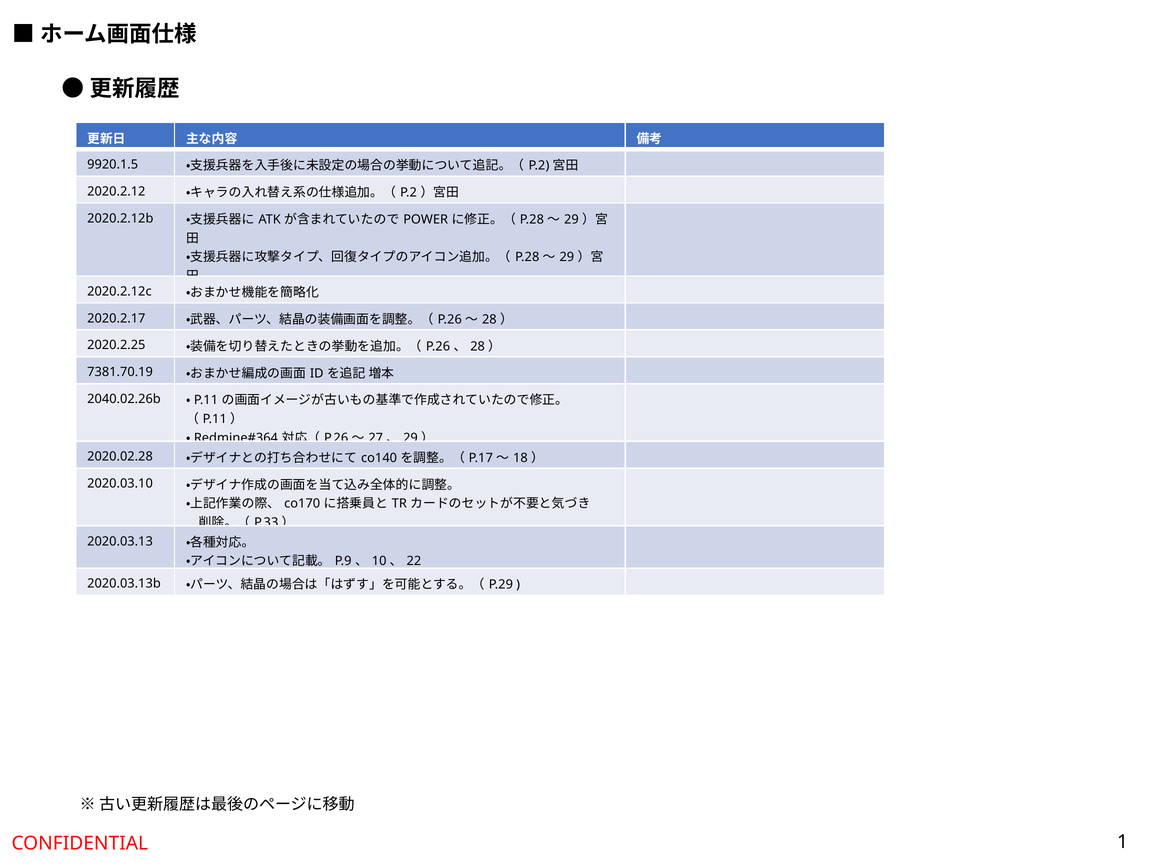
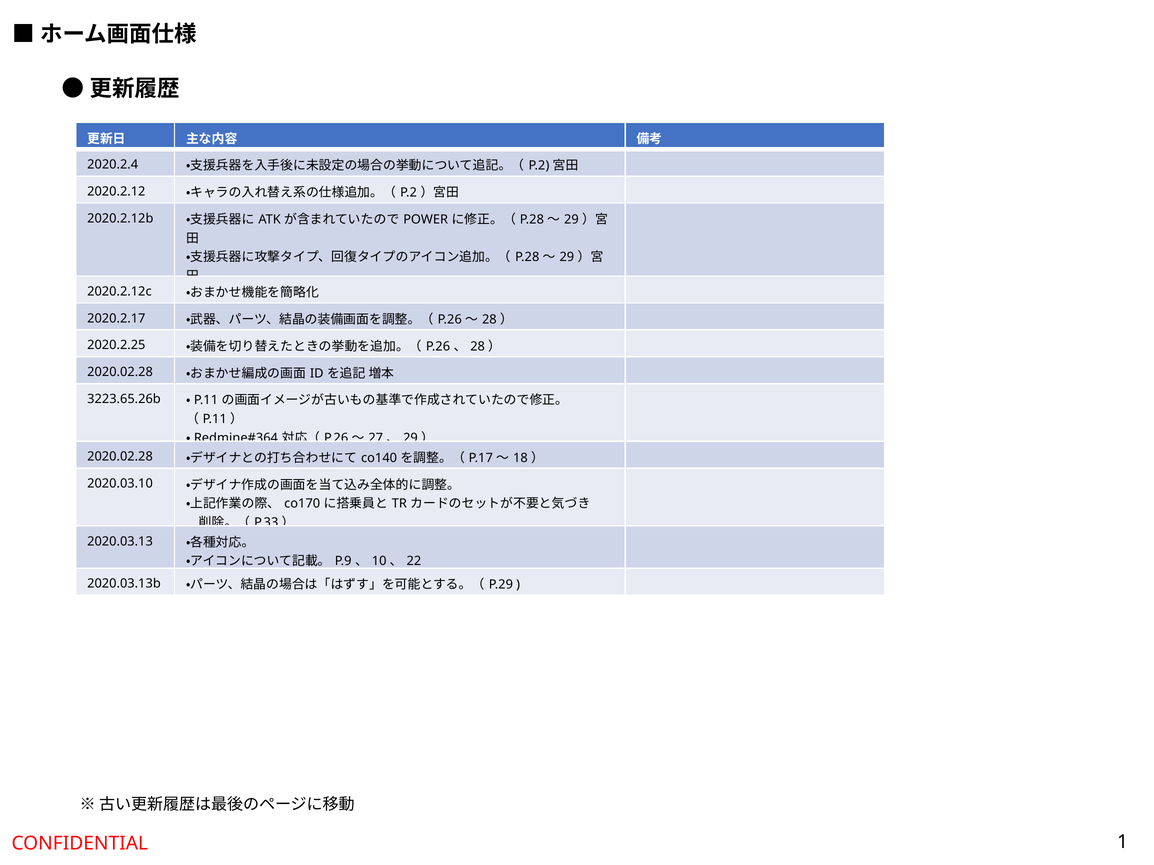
9920.1.5: 9920.1.5 -> 2020.2.4 (113, 165)
7381.70.19: 7381.70.19 -> 2020.02.28 (120, 372)
2040.02.26b: 2040.02.26b -> 3223.65.26b (124, 399)
